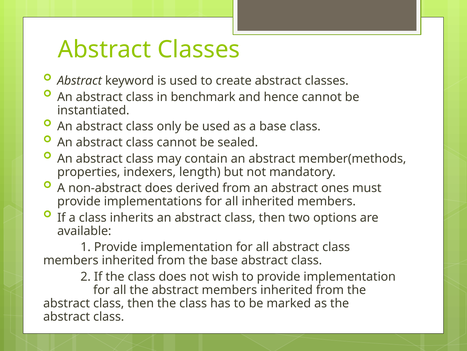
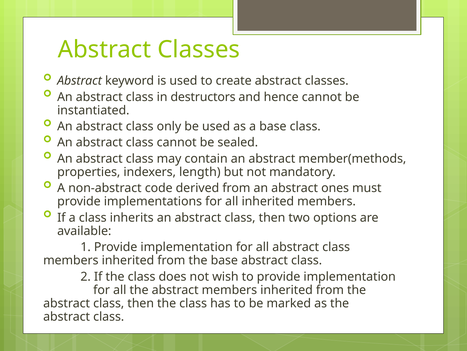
benchmark: benchmark -> destructors (203, 97)
non-abstract does: does -> code (159, 188)
